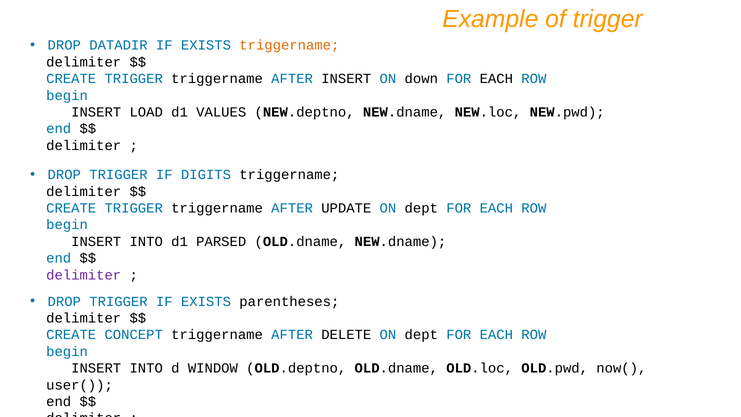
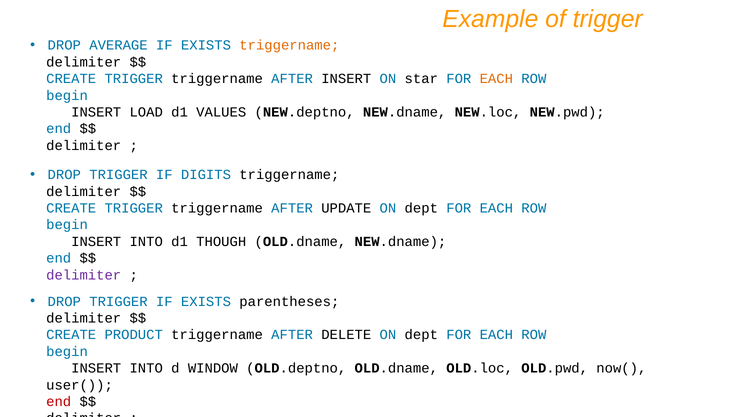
DATADIR: DATADIR -> AVERAGE (118, 45)
down: down -> star (421, 79)
EACH colour: black -> orange (496, 79)
PARSED: PARSED -> THOUGH (221, 241)
CONCEPT: CONCEPT -> PRODUCT (134, 335)
end colour: black -> red (59, 401)
